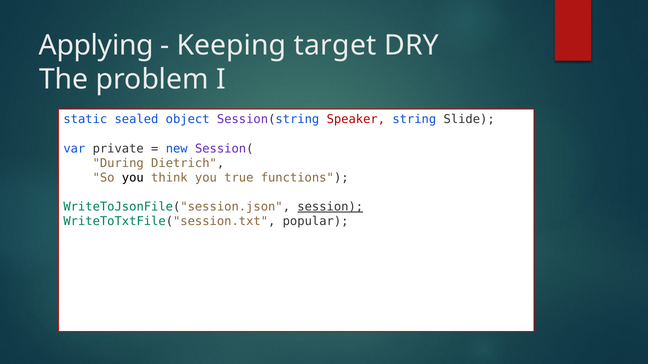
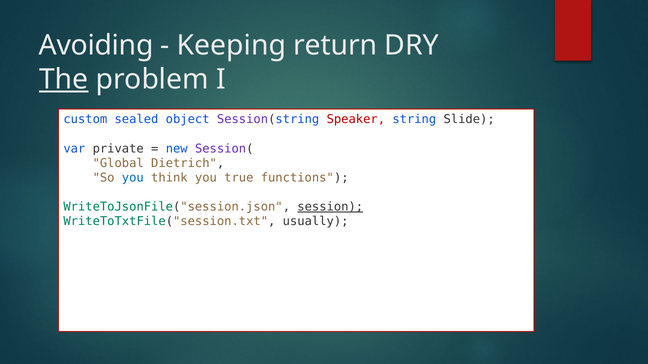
Applying: Applying -> Avoiding (96, 45)
target: target -> return (335, 45)
The underline: none -> present (64, 80)
static: static -> custom (85, 120)
During: During -> Global (118, 163)
you colour: black -> blue (133, 178)
popular: popular -> usually (316, 222)
